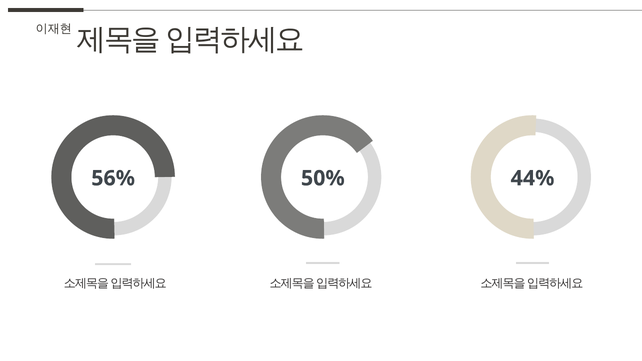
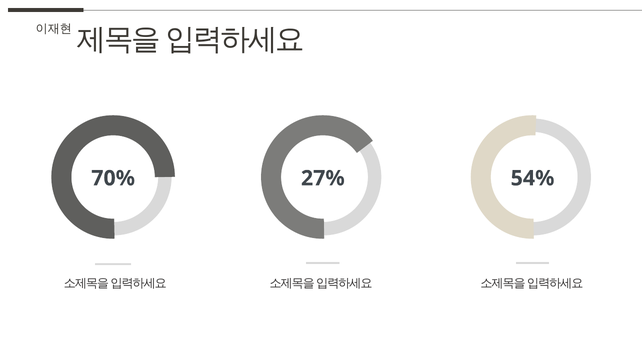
56%: 56% -> 70% (113, 178)
50%: 50% -> 27% (323, 178)
44%: 44% -> 54% (533, 178)
